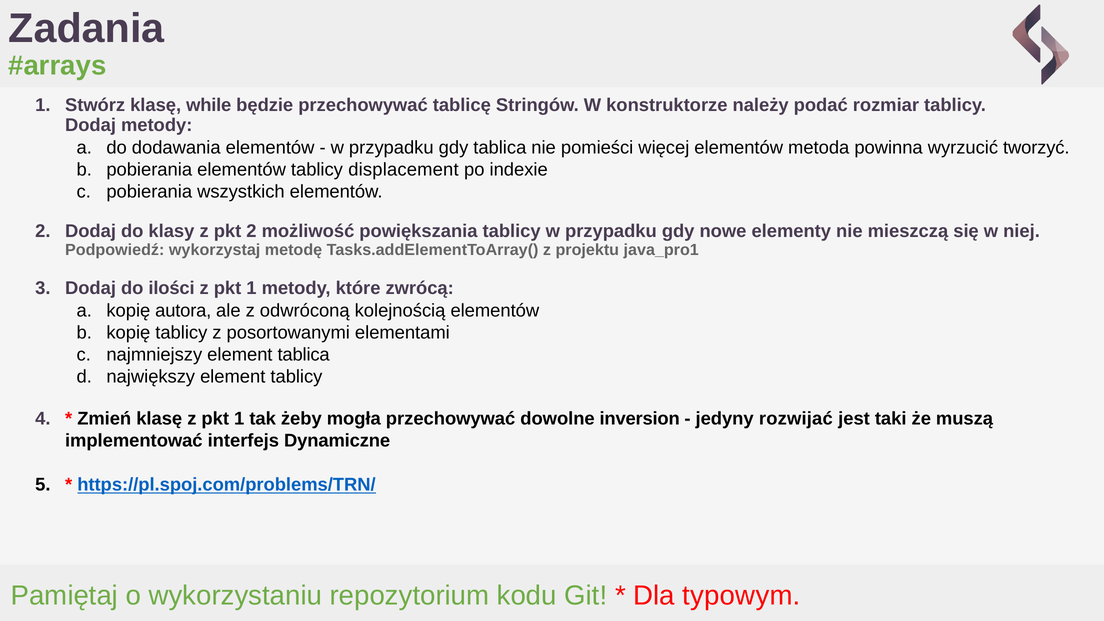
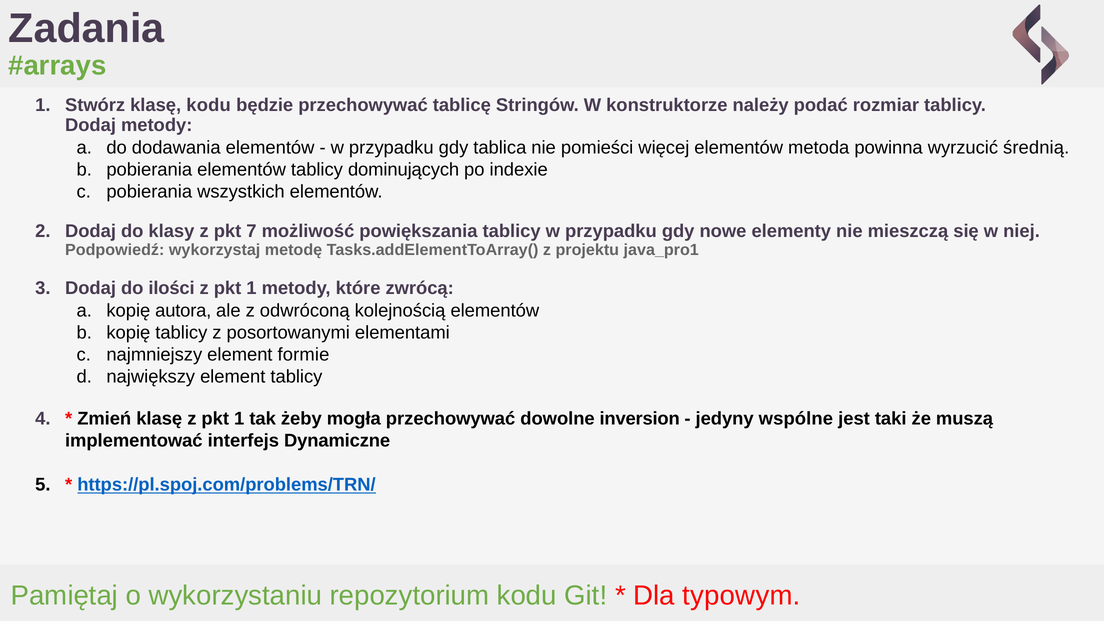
klasę while: while -> kodu (209, 105)
tworzyć: tworzyć -> średnią (1036, 148)
displacement: displacement -> dominujących (404, 170)
pkt 2: 2 -> 7 (251, 231)
element tablica: tablica -> formie (303, 355)
rozwijać: rozwijać -> wspólne (796, 419)
